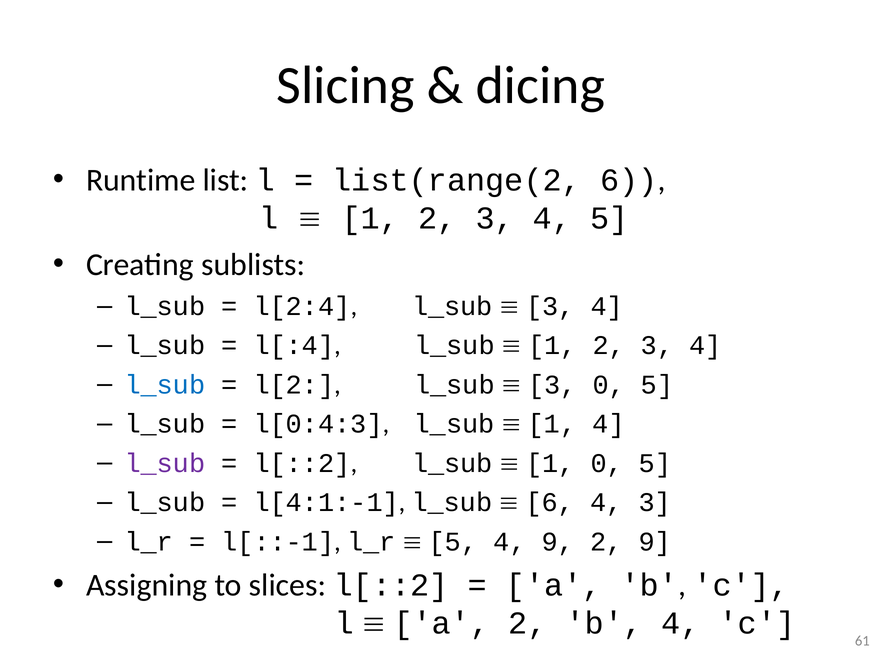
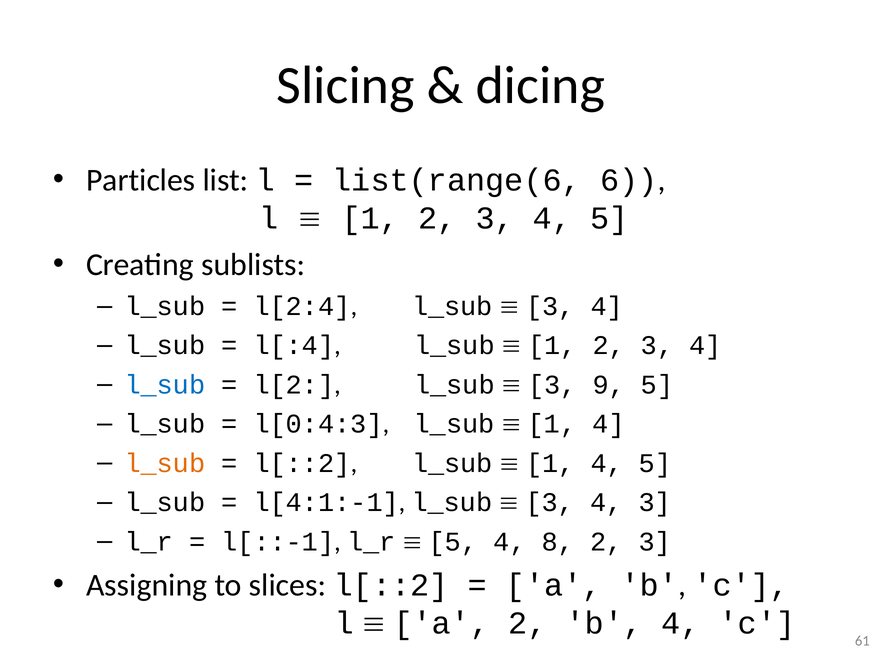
Runtime: Runtime -> Particles (141, 180)
list(range(2: list(range(2 -> list(range(6 (457, 180)
3 0: 0 -> 9 (609, 385)
l_sub colour: purple -> orange (165, 463)
0: 0 -> 4 (607, 463)
6: 6 -> 3 (550, 502)
4 9: 9 -> 8 (558, 541)
9: 9 -> 3 (655, 541)
